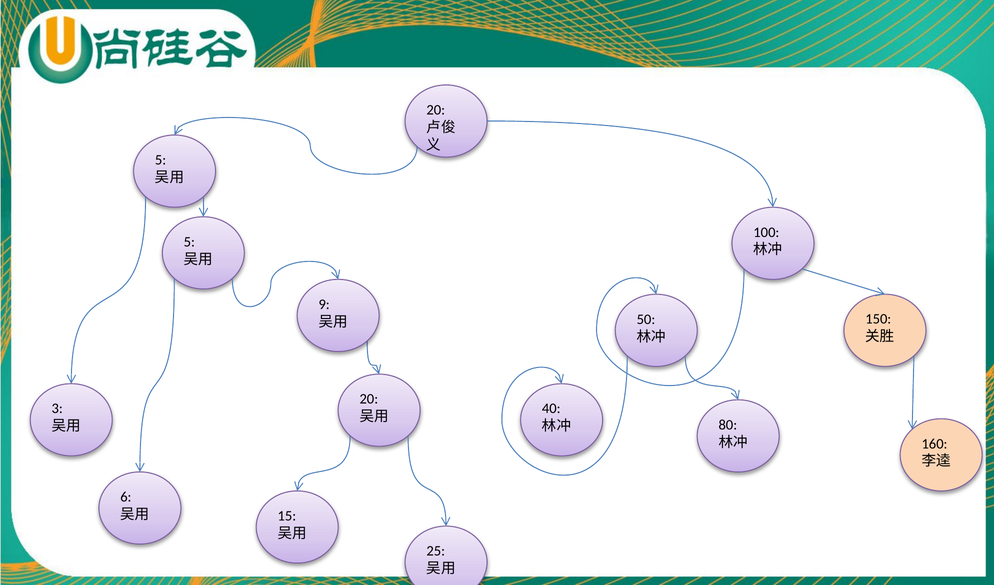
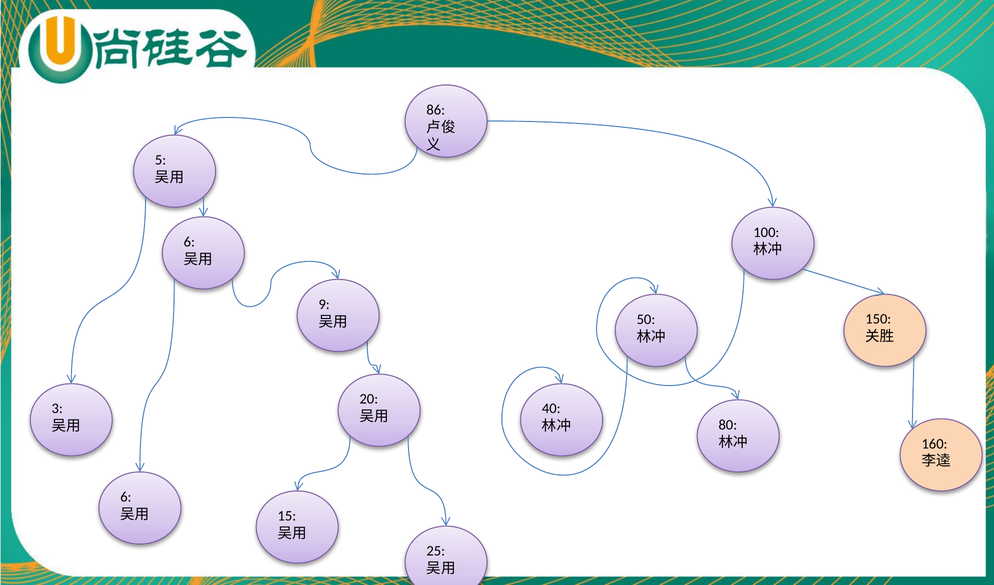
20: 20 -> 86 (436, 110)
5: 5 -> 6 (189, 242)
